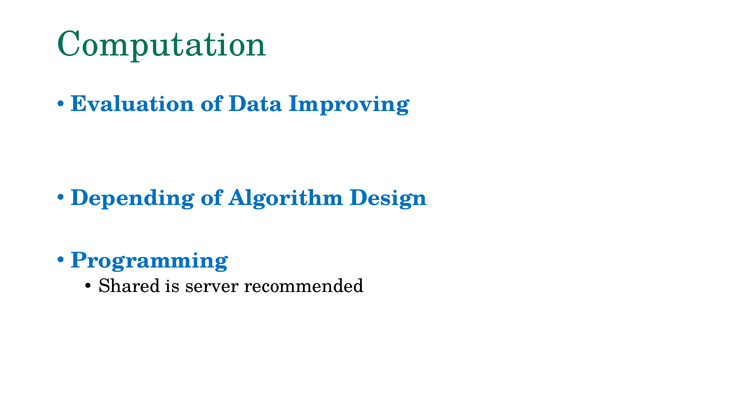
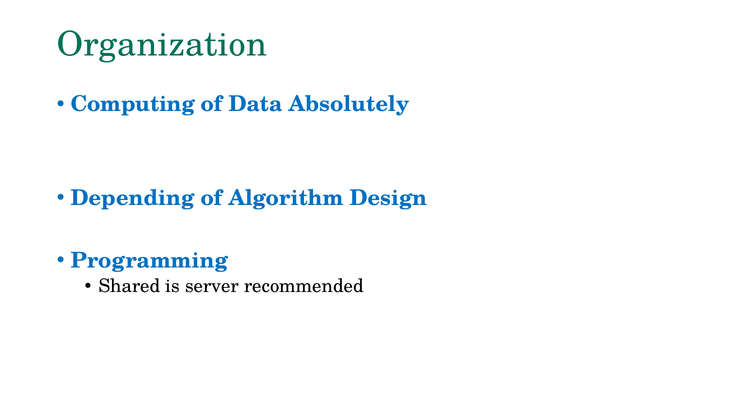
Computation: Computation -> Organization (162, 44)
Evaluation: Evaluation -> Computing (133, 104)
Improving: Improving -> Absolutely (349, 104)
